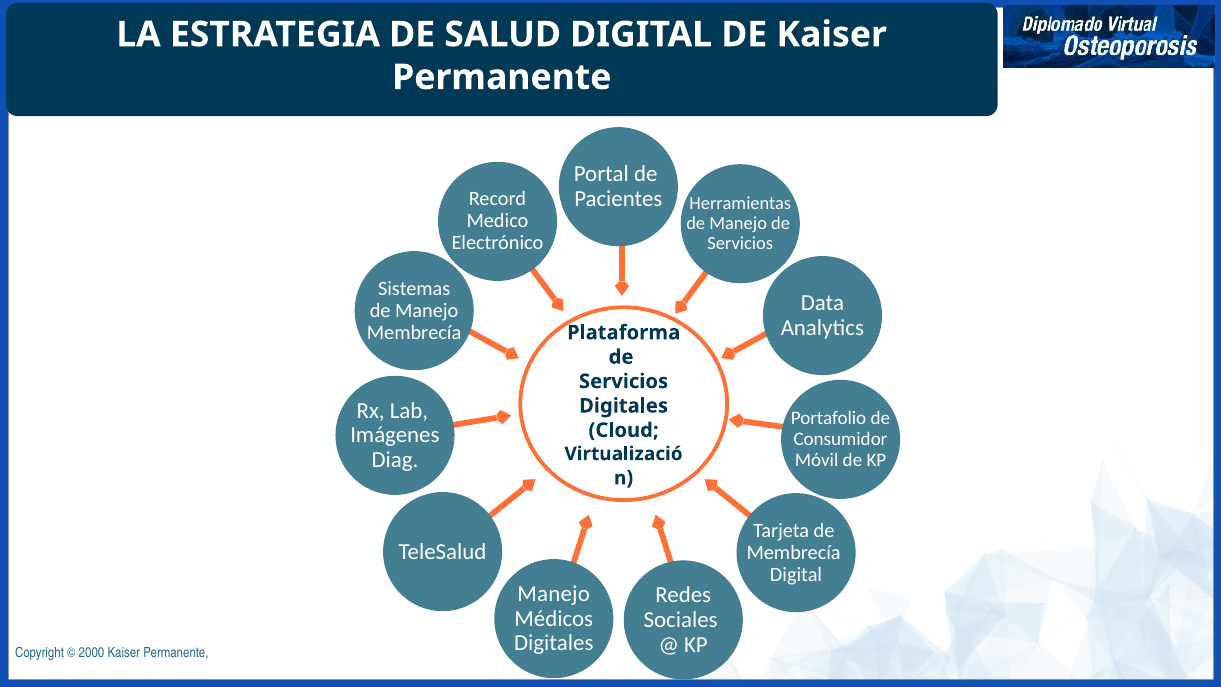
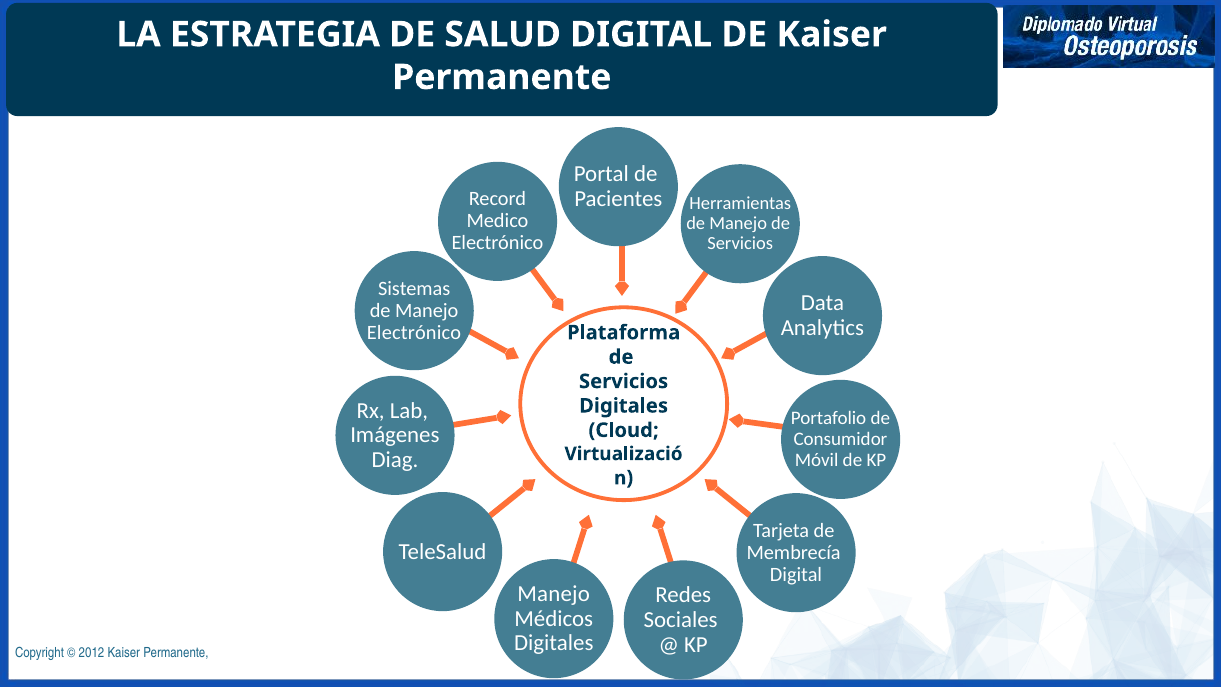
Membrecía: Membrecía -> Electrónico (414, 332)
2000: 2000 -> 2012 (92, 652)
